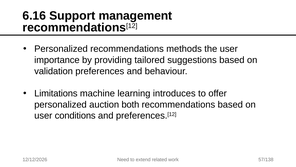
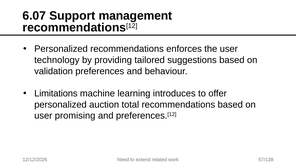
6.16: 6.16 -> 6.07 (34, 16)
methods: methods -> enforces (184, 49)
importance: importance -> technology (57, 60)
both: both -> total (130, 104)
conditions: conditions -> promising (75, 115)
